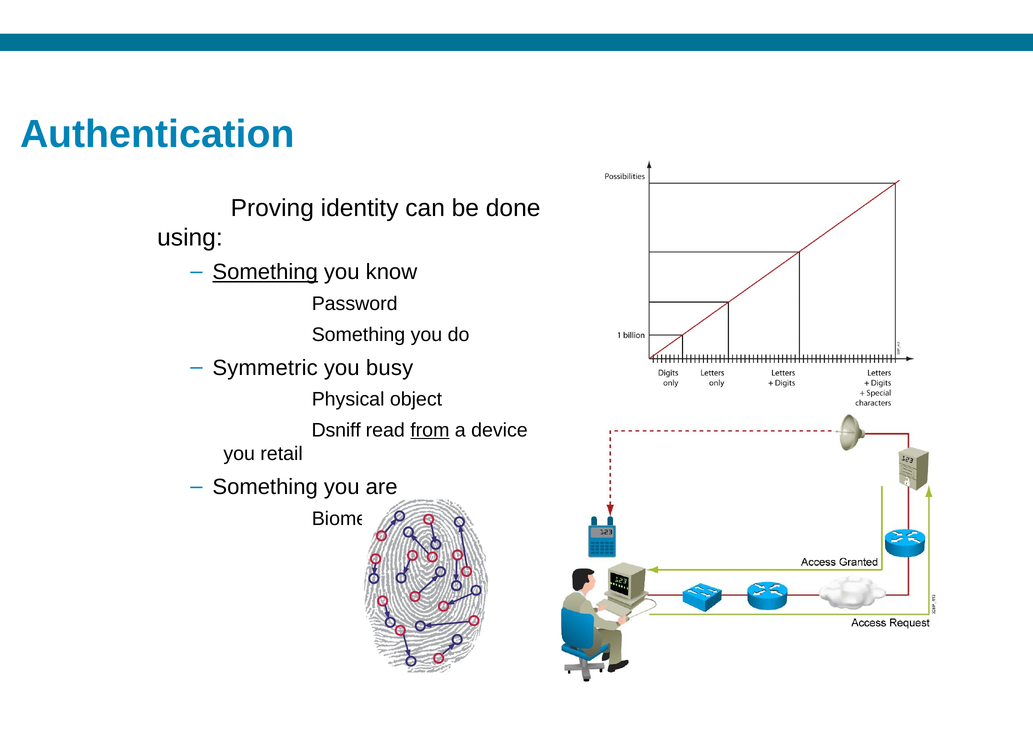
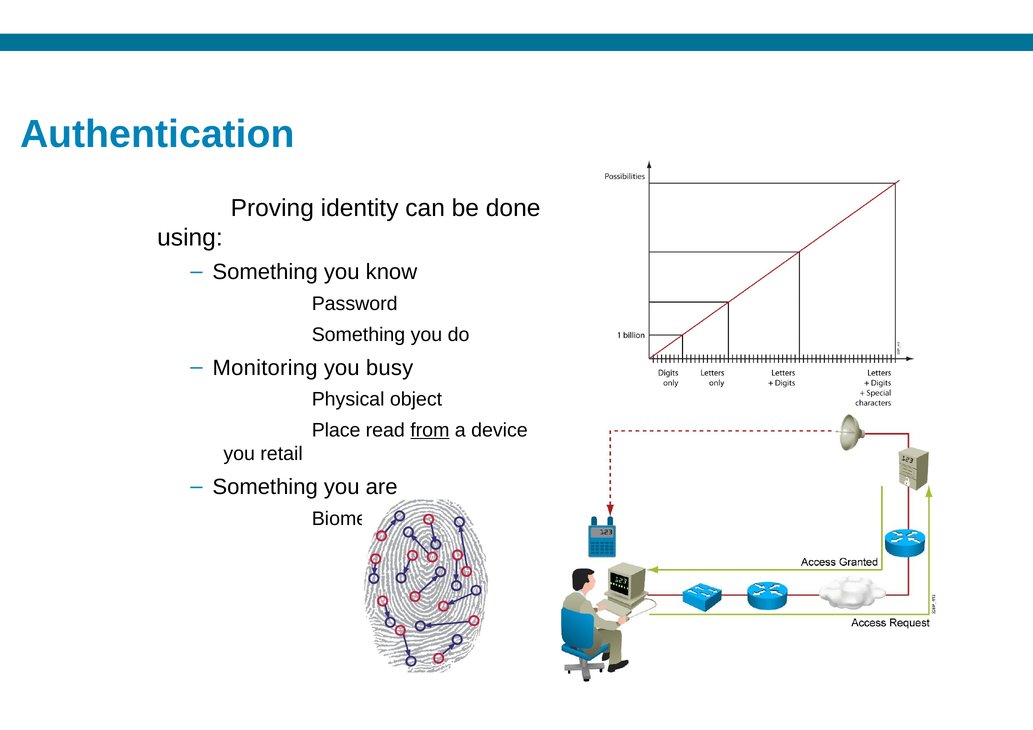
Something underline: present -> none (265, 272)
Symmetric: Symmetric -> Monitoring (265, 368)
Dsniff: Dsniff -> Place (336, 430)
